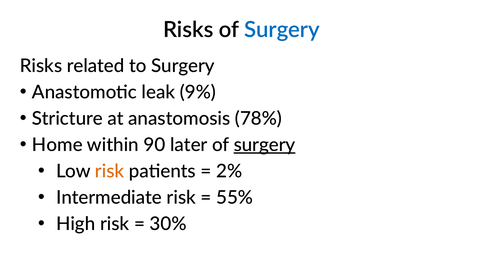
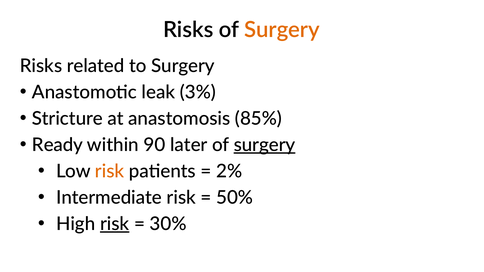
Surgery colour: blue -> orange (282, 30)
9%: 9% -> 3% (198, 92)
78%: 78% -> 85% (259, 119)
Home: Home -> Ready (57, 145)
55%: 55% -> 50% (235, 198)
risk underline: none -> present (115, 224)
